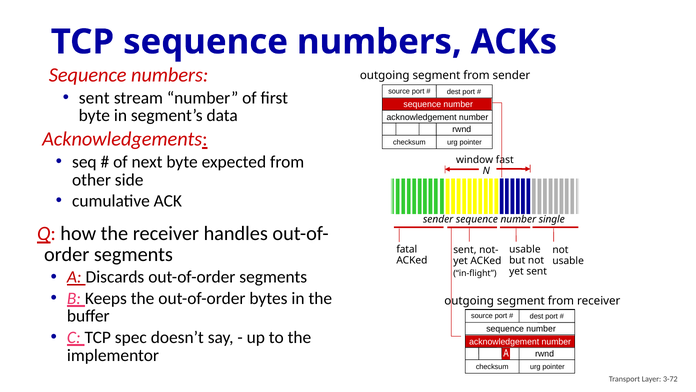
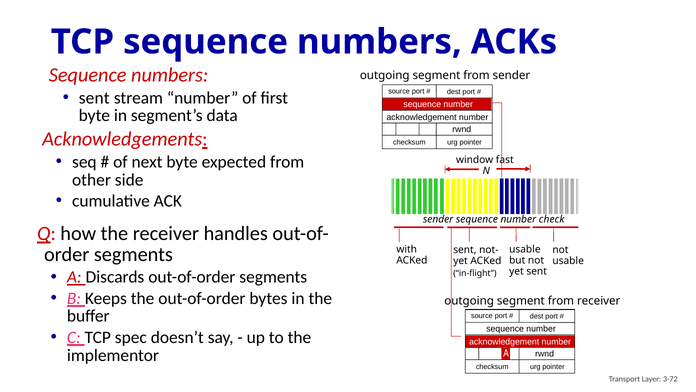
single: single -> check (552, 219)
fatal: fatal -> with (407, 249)
